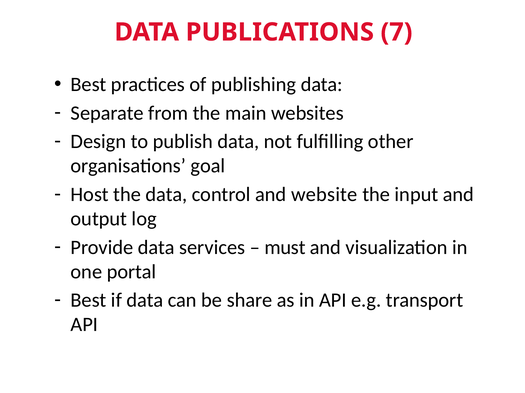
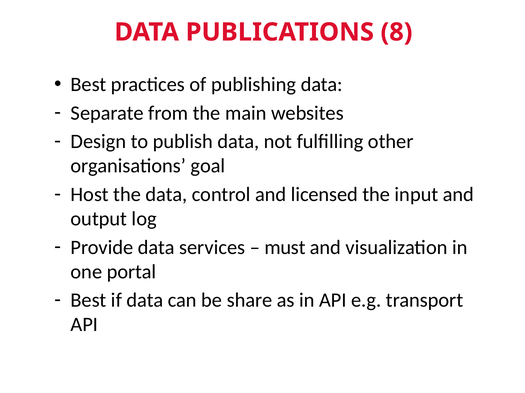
7: 7 -> 8 (397, 32)
website: website -> licensed (324, 195)
